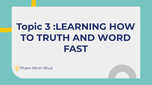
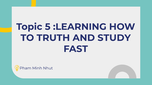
3: 3 -> 5 (48, 27)
WORD: WORD -> STUDY (114, 38)
